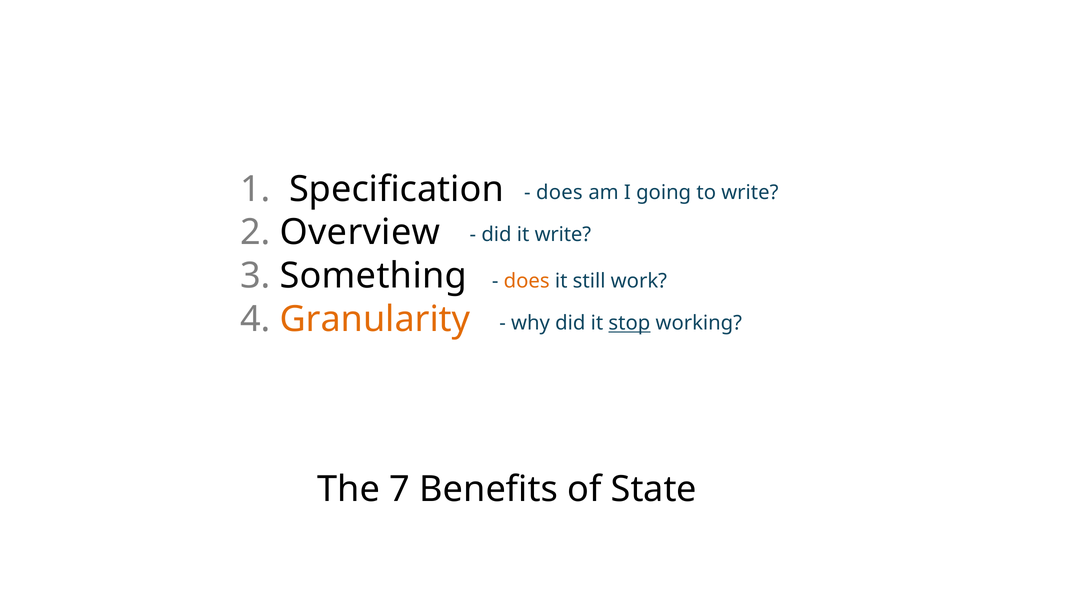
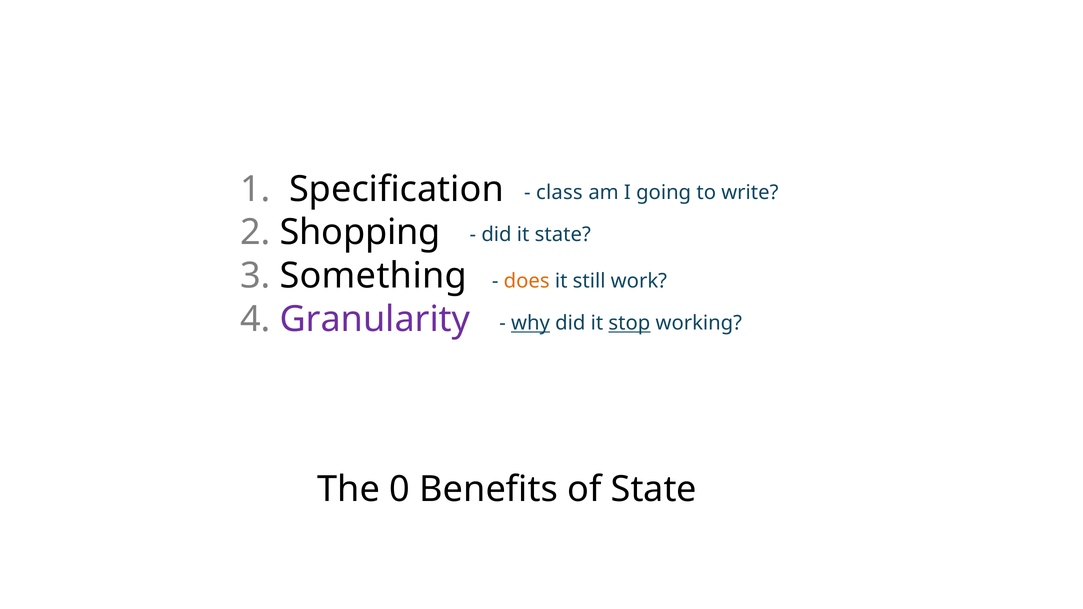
does: does -> class (559, 193)
Overview: Overview -> Shopping (360, 233)
it write: write -> state (563, 235)
Granularity colour: orange -> purple (375, 319)
why underline: none -> present (531, 323)
7: 7 -> 0 (400, 489)
